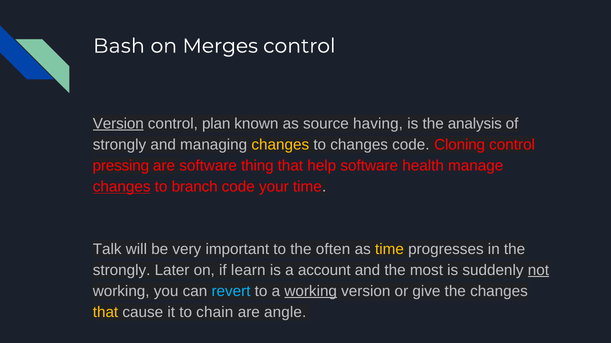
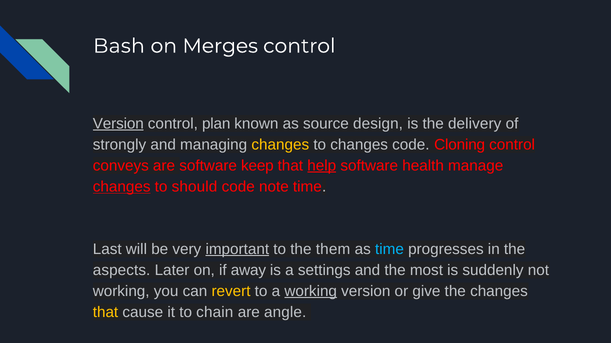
having: having -> design (378, 124)
analysis: analysis -> delivery (475, 124)
pressing: pressing -> conveys (121, 166)
thing: thing -> keep (257, 166)
help underline: none -> present (322, 166)
branch: branch -> should (195, 187)
your: your -> note (274, 187)
Talk: Talk -> Last (107, 250)
important underline: none -> present (237, 250)
often: often -> them (333, 250)
time colour: yellow -> light blue (389, 250)
strongly: strongly -> aspects (122, 271)
learn: learn -> away (248, 271)
account: account -> settings (324, 271)
not underline: present -> none (538, 271)
revert colour: light blue -> yellow (231, 292)
